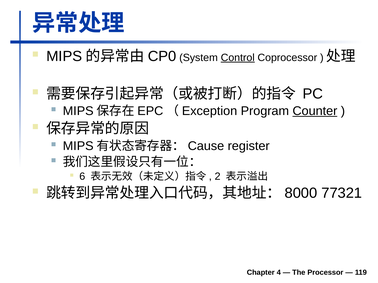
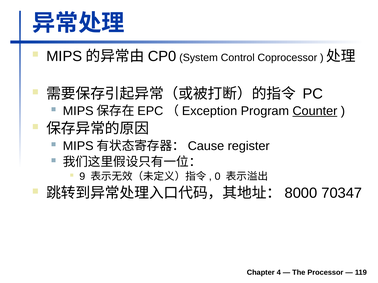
Control underline: present -> none (238, 58)
6: 6 -> 9 (82, 177)
2: 2 -> 0 (218, 177)
77321: 77321 -> 70347 (342, 193)
